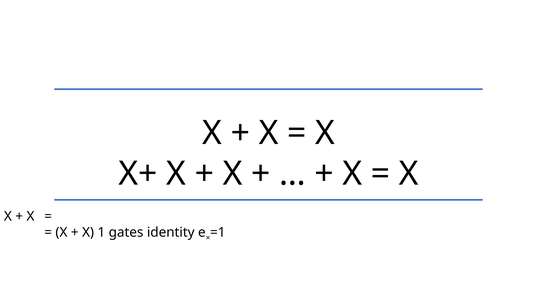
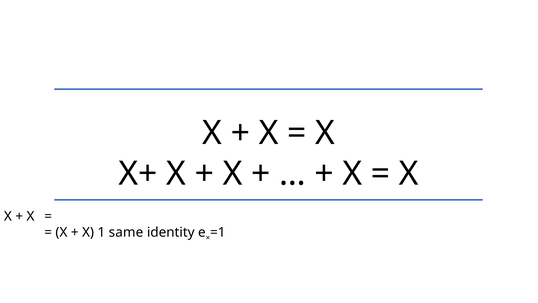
gates: gates -> same (126, 232)
